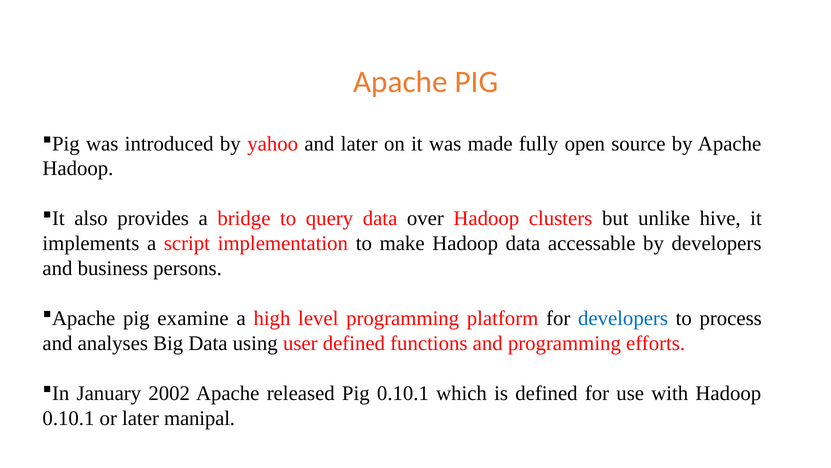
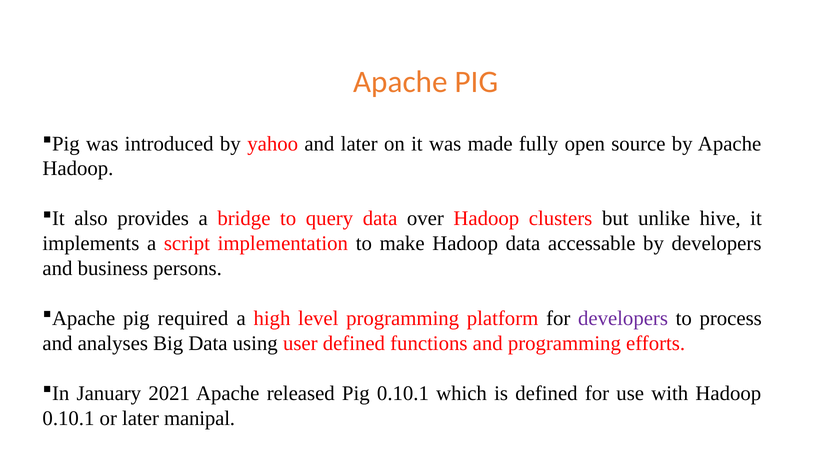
examine: examine -> required (193, 318)
developers colour: blue -> purple (623, 318)
2002: 2002 -> 2021 (169, 393)
